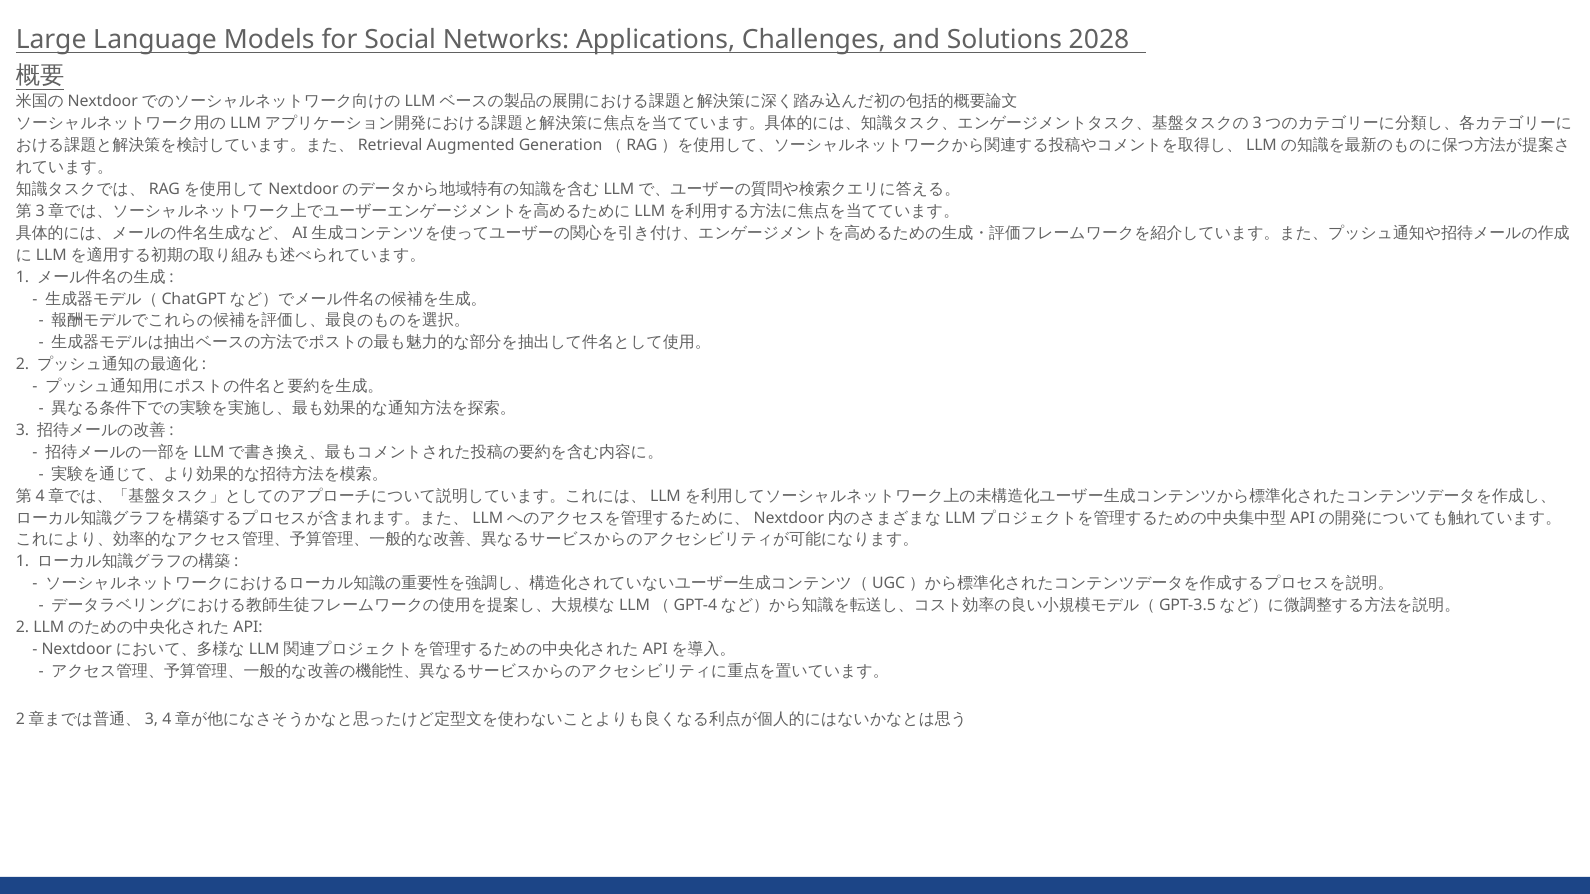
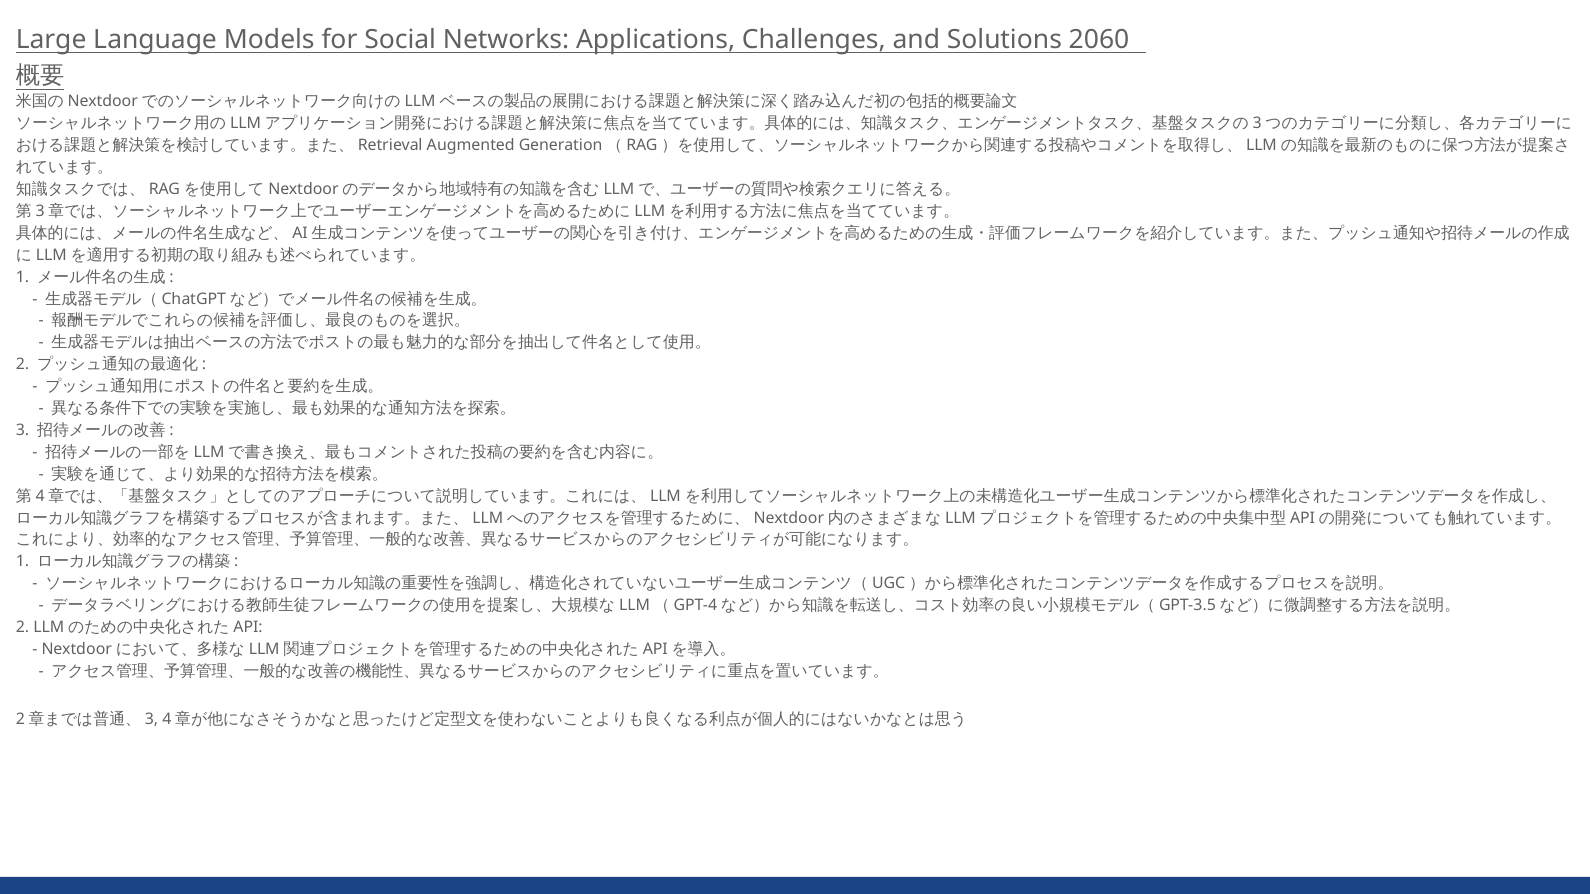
2028: 2028 -> 2060 (1099, 40)
